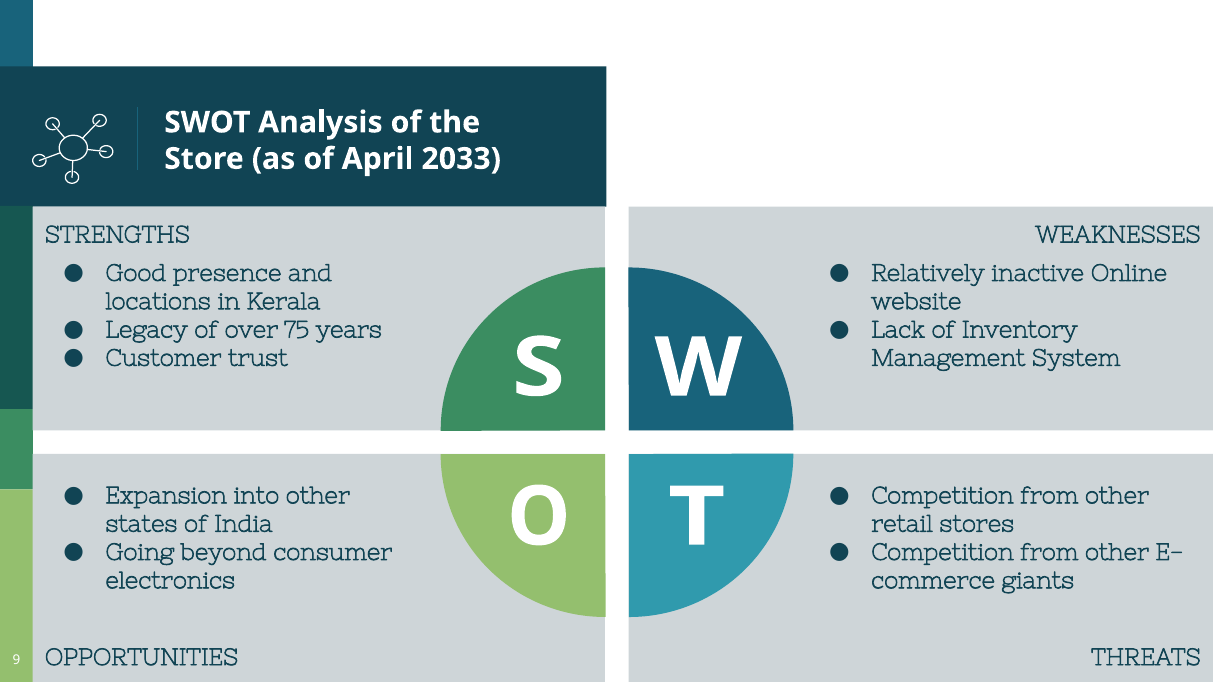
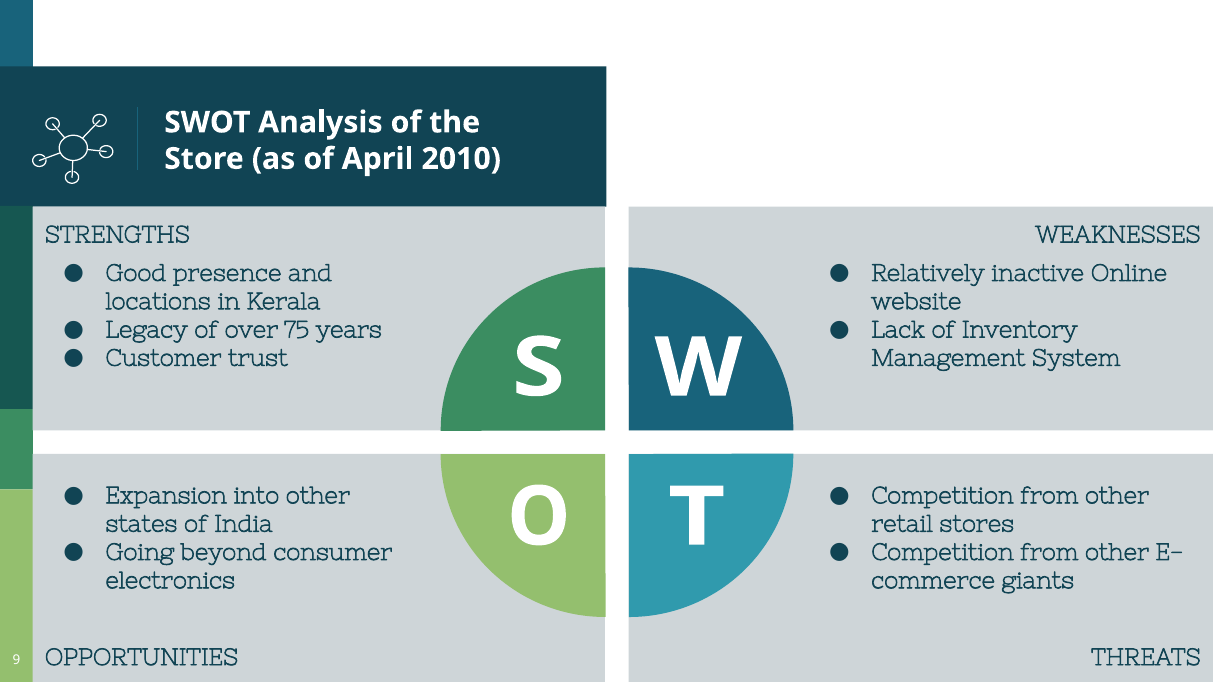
2033: 2033 -> 2010 (461, 159)
